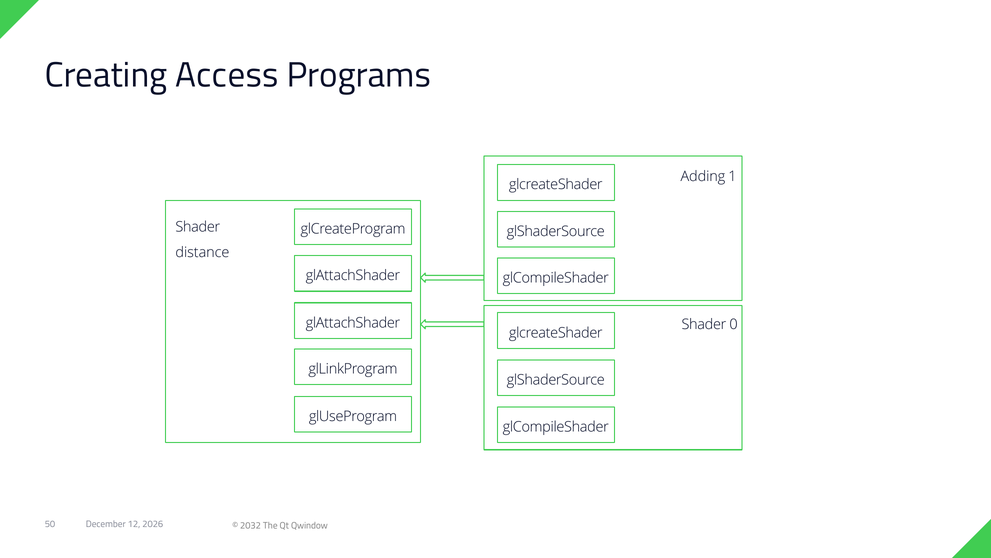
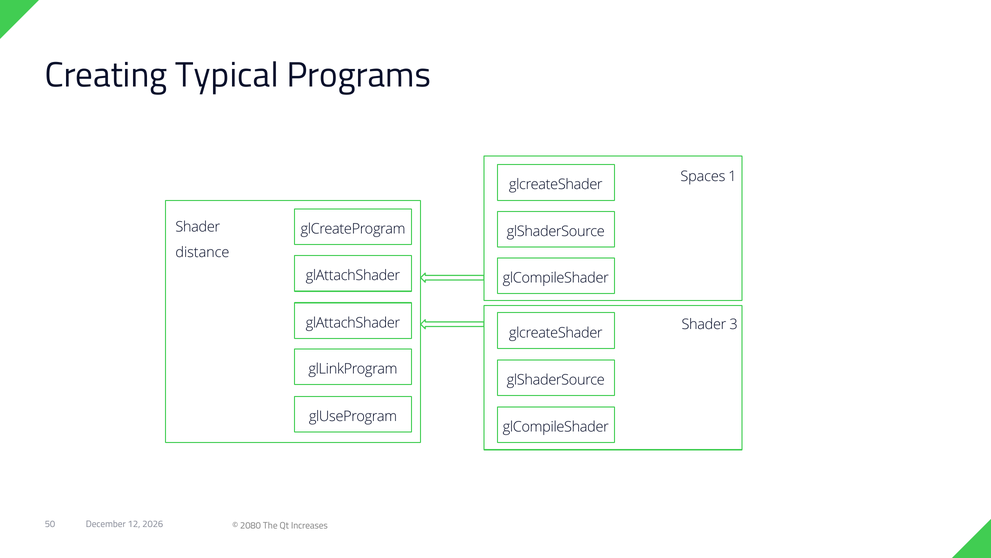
Access: Access -> Typical (227, 75)
Adding: Adding -> Spaces (703, 177)
0: 0 -> 3 (734, 324)
2032: 2032 -> 2080 (250, 525)
Qwindow: Qwindow -> Increases (309, 525)
